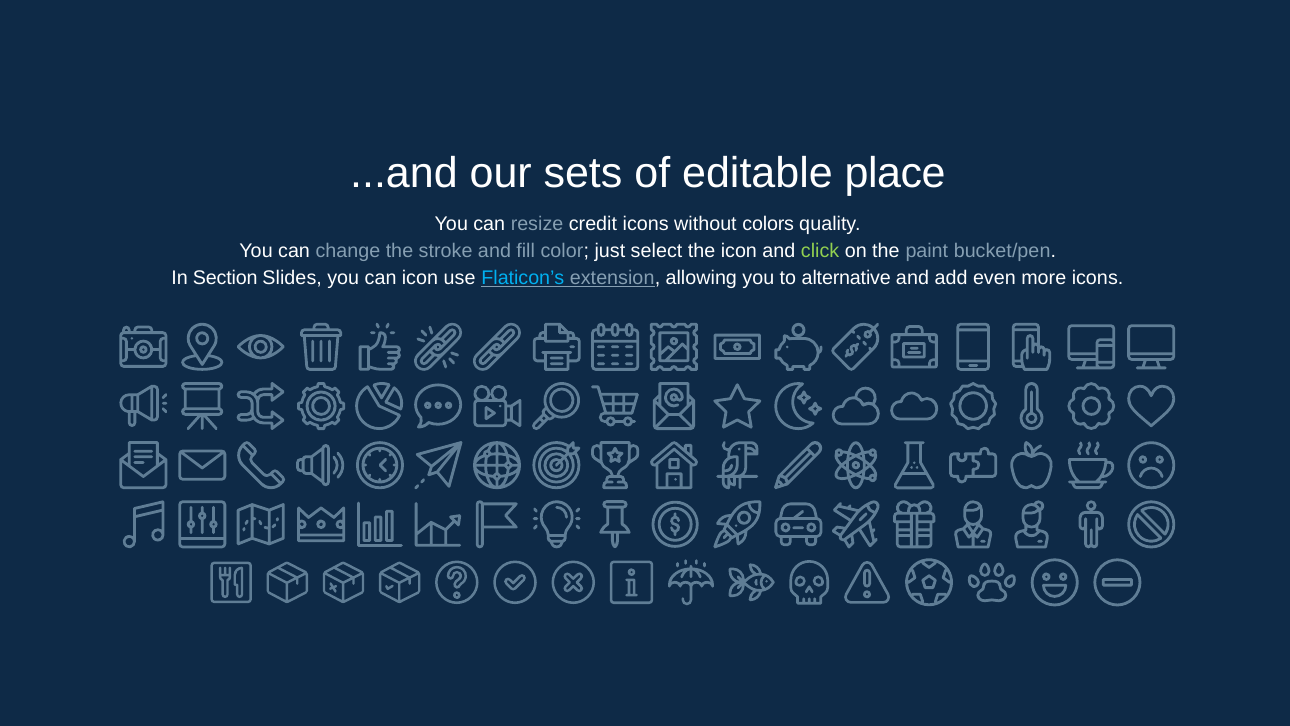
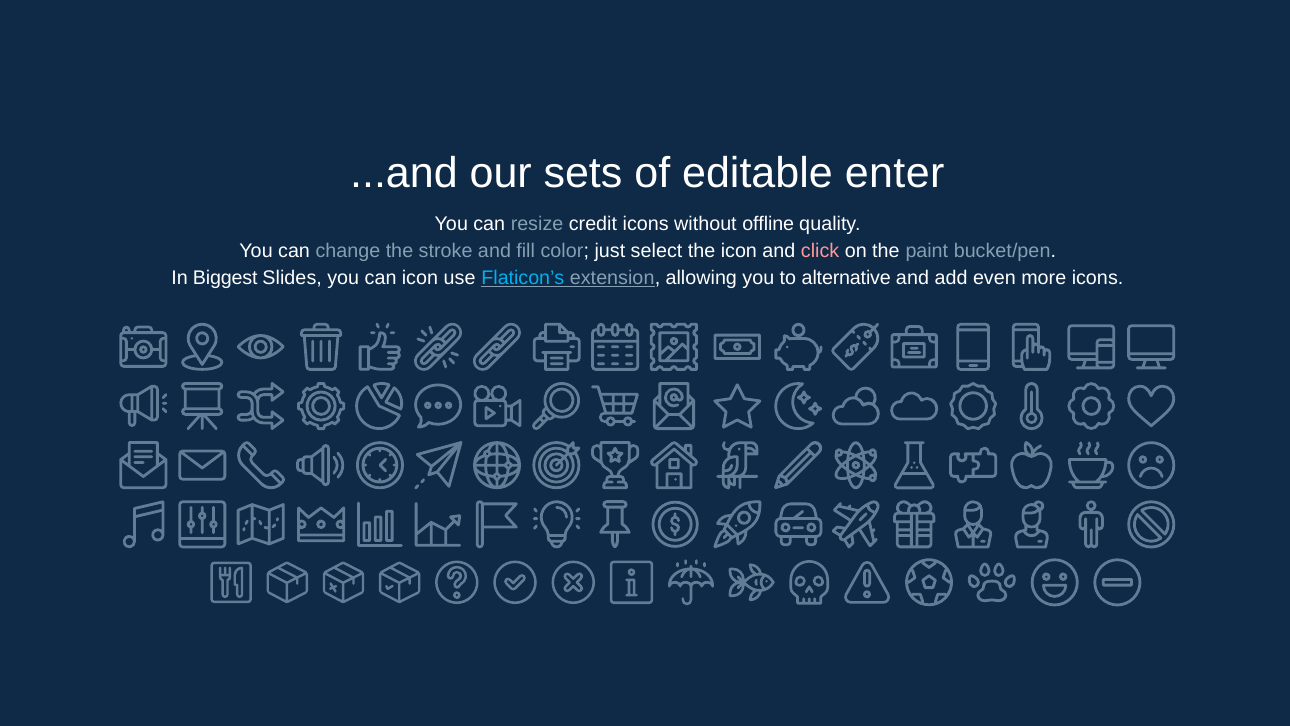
place: place -> enter (895, 173)
colors: colors -> offline (768, 224)
click colour: light green -> pink (820, 251)
Section: Section -> Biggest (225, 278)
